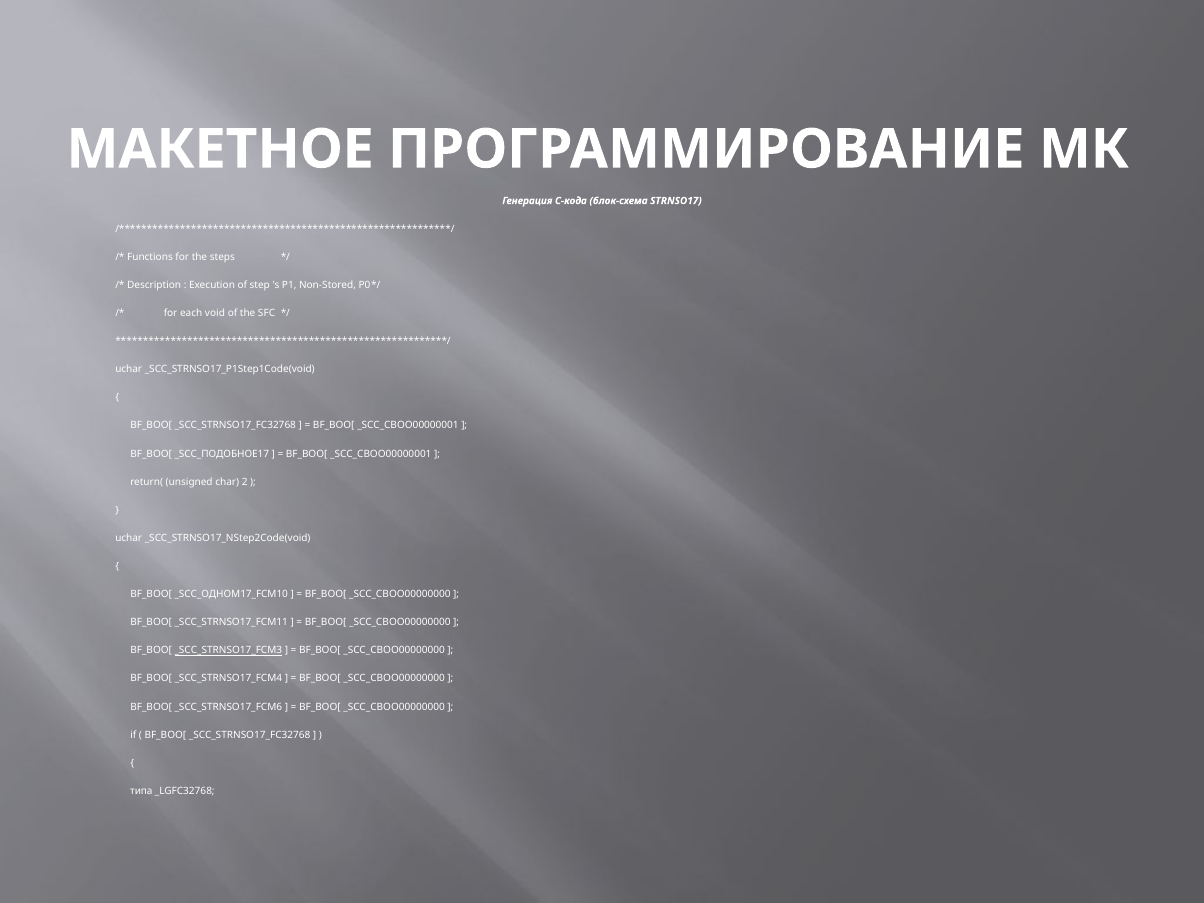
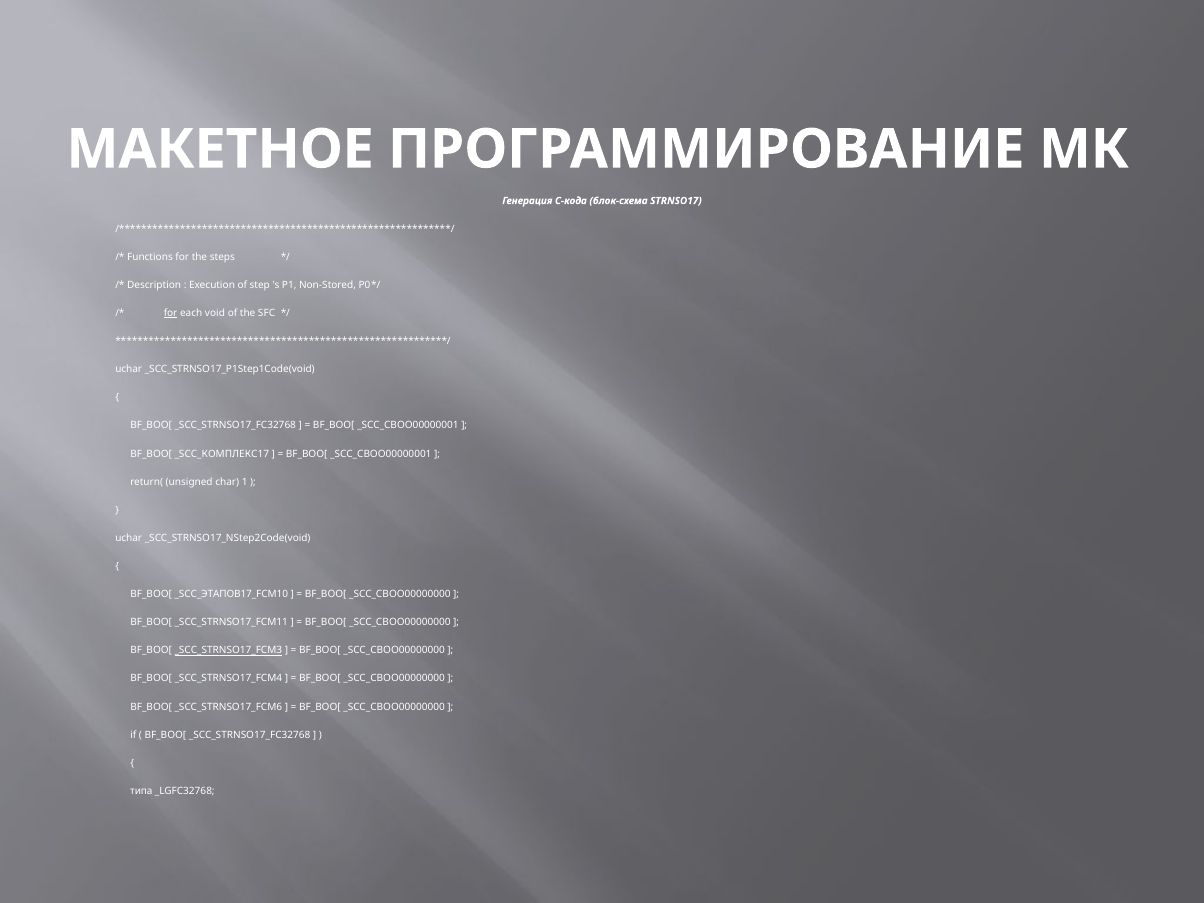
for underline: none -> present (171, 313)
_SCC_ПОДОБНОЕ17: _SCC_ПОДОБНОЕ17 -> _SCC_КОМПЛЕКС17 (222, 454)
2: 2 -> 1 (245, 482)
_SCC_ОДНОМ17_FCM10: _SCC_ОДНОМ17_FCM10 -> _SCC_ЭТАПОВ17_FCM10 (231, 594)
